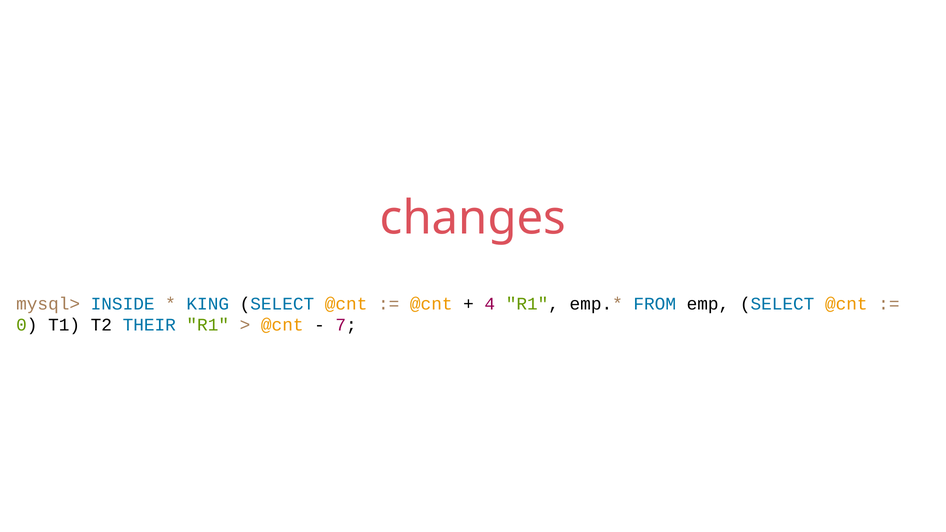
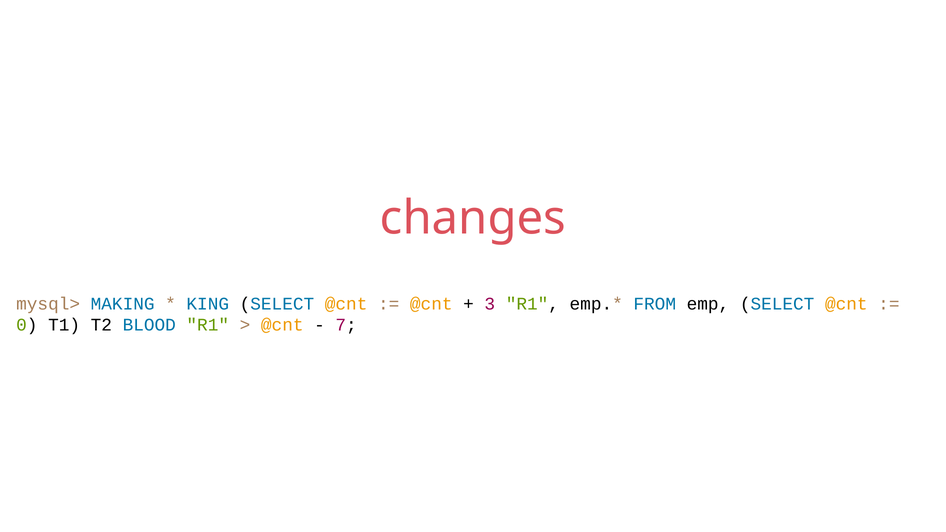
INSIDE: INSIDE -> MAKING (123, 304)
4: 4 -> 3 (490, 304)
THEIR: THEIR -> BLOOD (149, 325)
